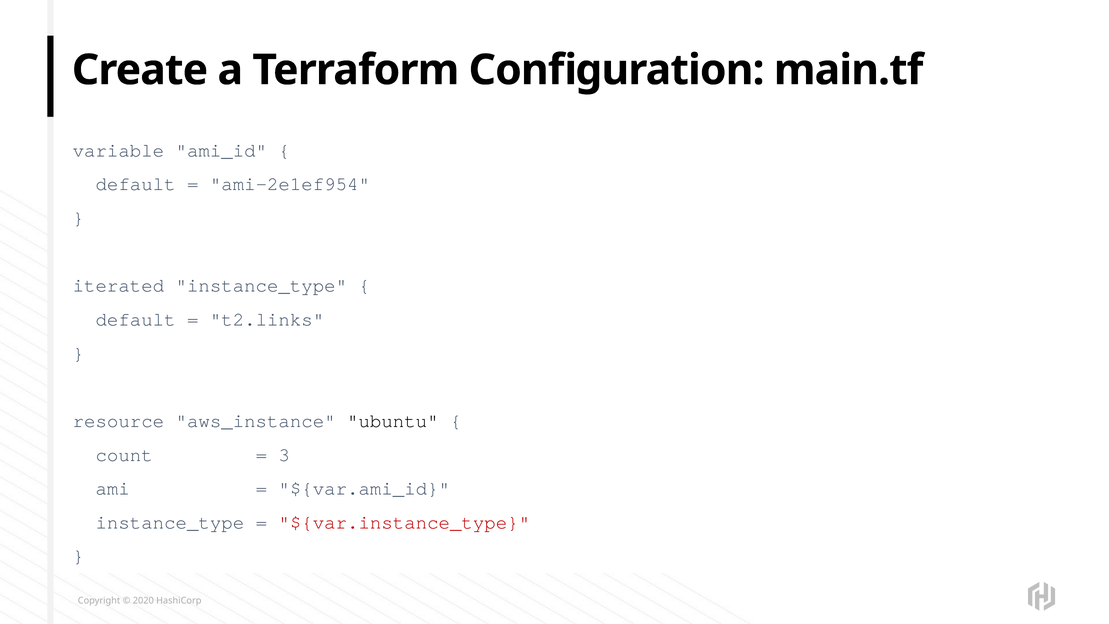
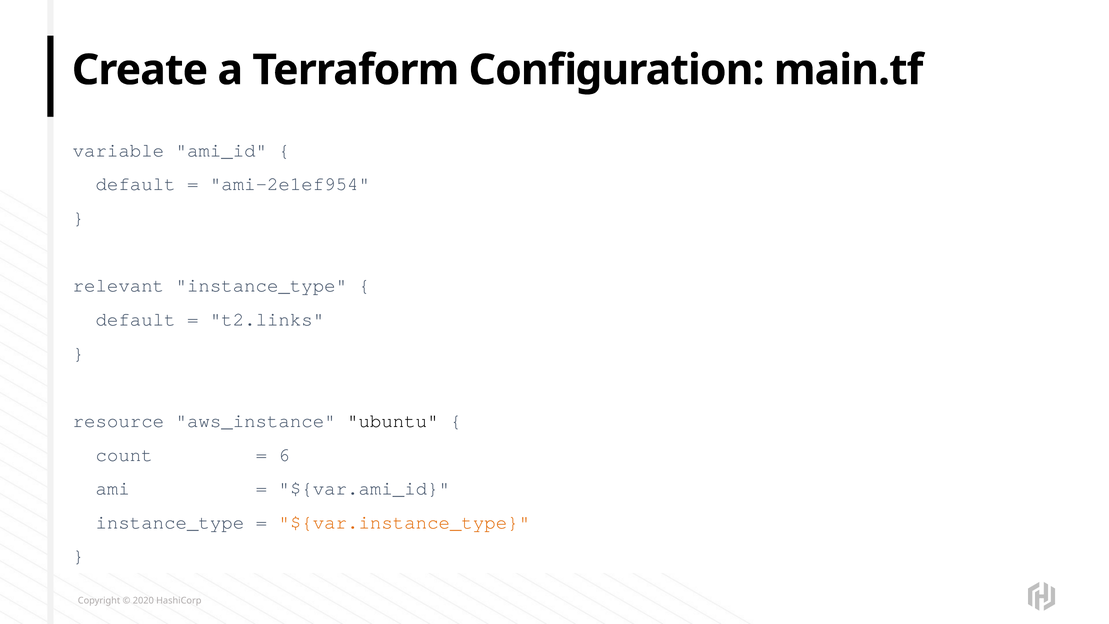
iterated: iterated -> relevant (118, 286)
3: 3 -> 6 (284, 455)
${var.instance_type colour: red -> orange (404, 522)
